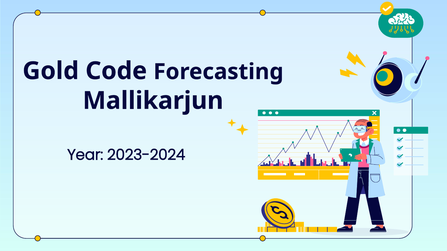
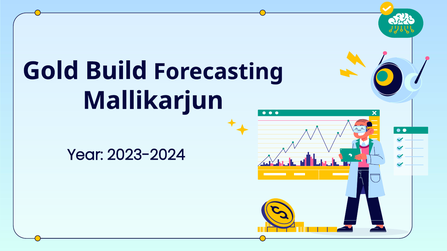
Code: Code -> Build (116, 71)
